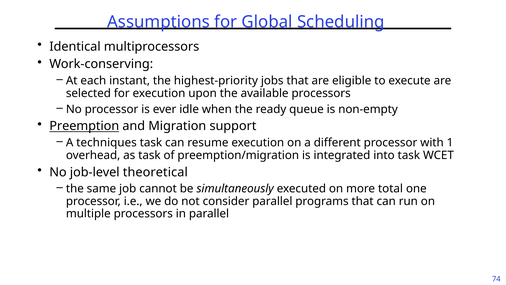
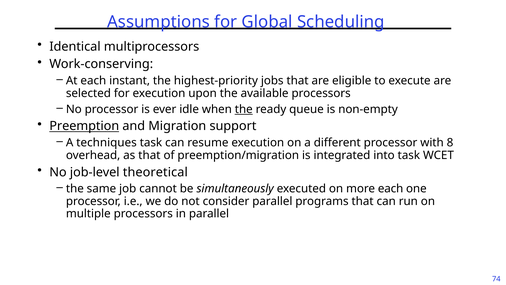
the underline: none -> present (244, 109)
1: 1 -> 8 (450, 143)
as task: task -> that (149, 155)
more total: total -> each (391, 189)
